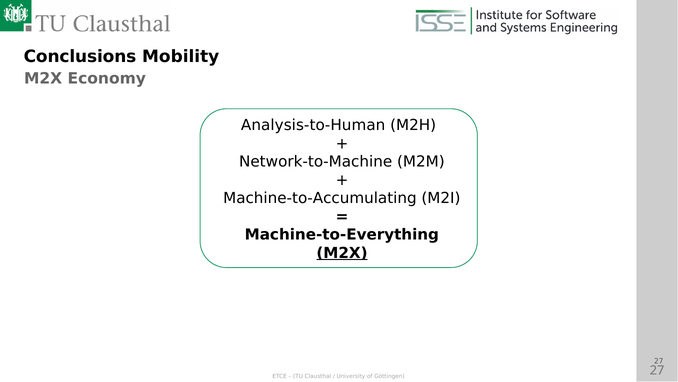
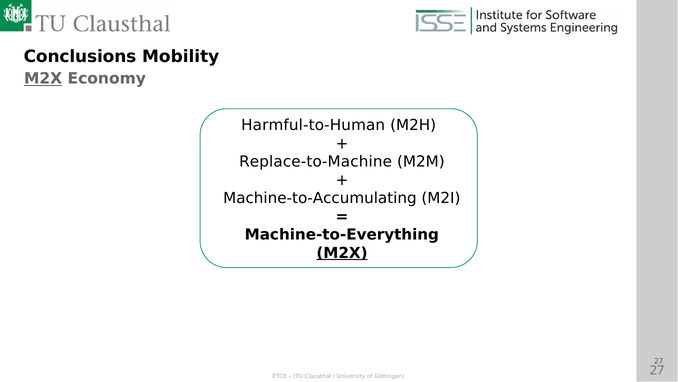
M2X underline: none -> present (43, 78)
Analysis-to-Human: Analysis-to-Human -> Harmful-to-Human (313, 125)
Network-to-Machine: Network-to-Machine -> Replace-to-Machine (316, 162)
